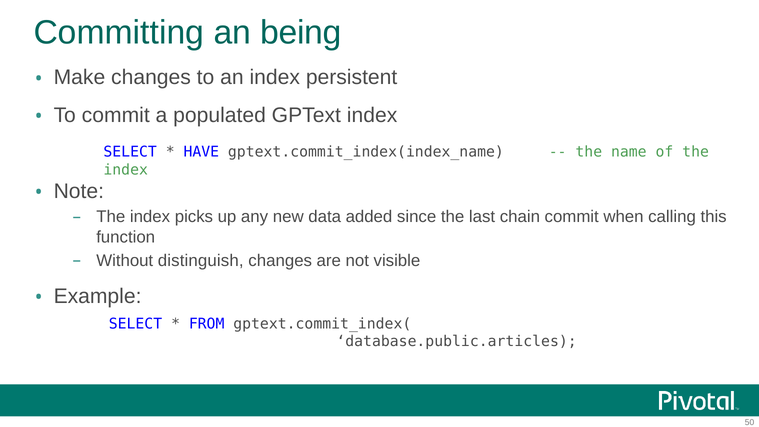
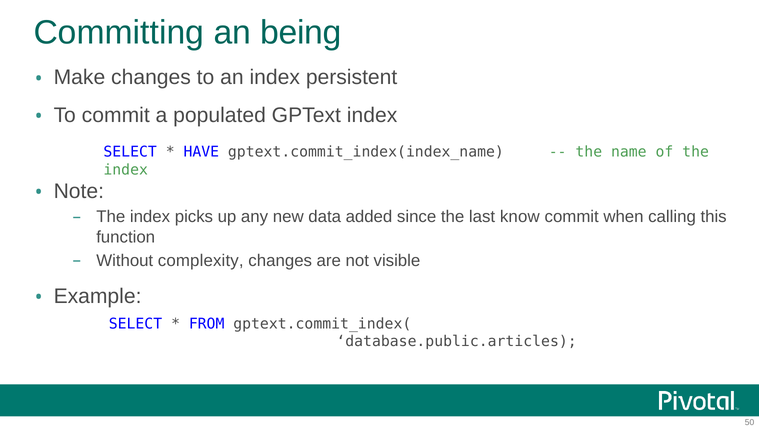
chain: chain -> know (520, 217)
distinguish: distinguish -> complexity (201, 261)
